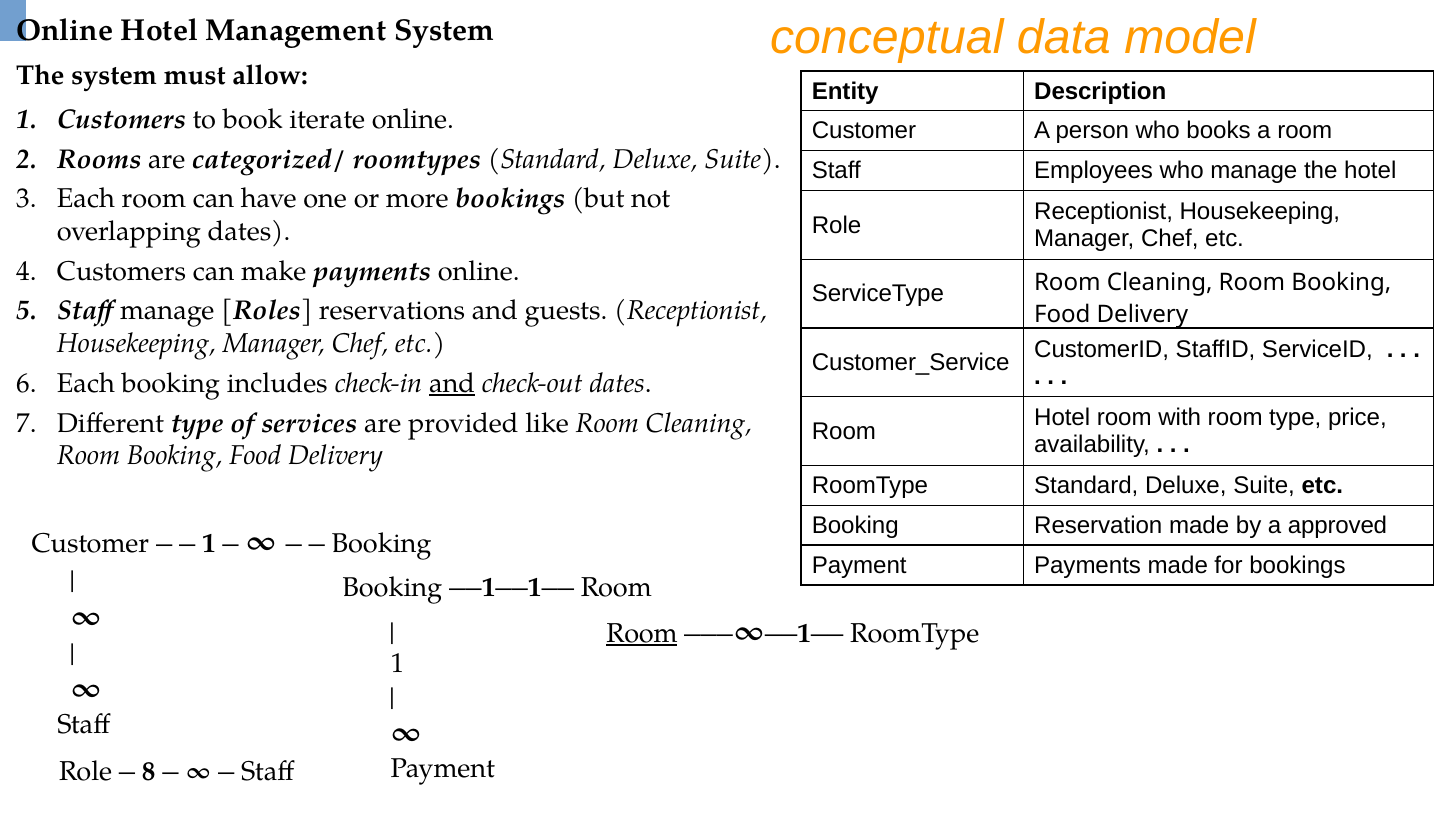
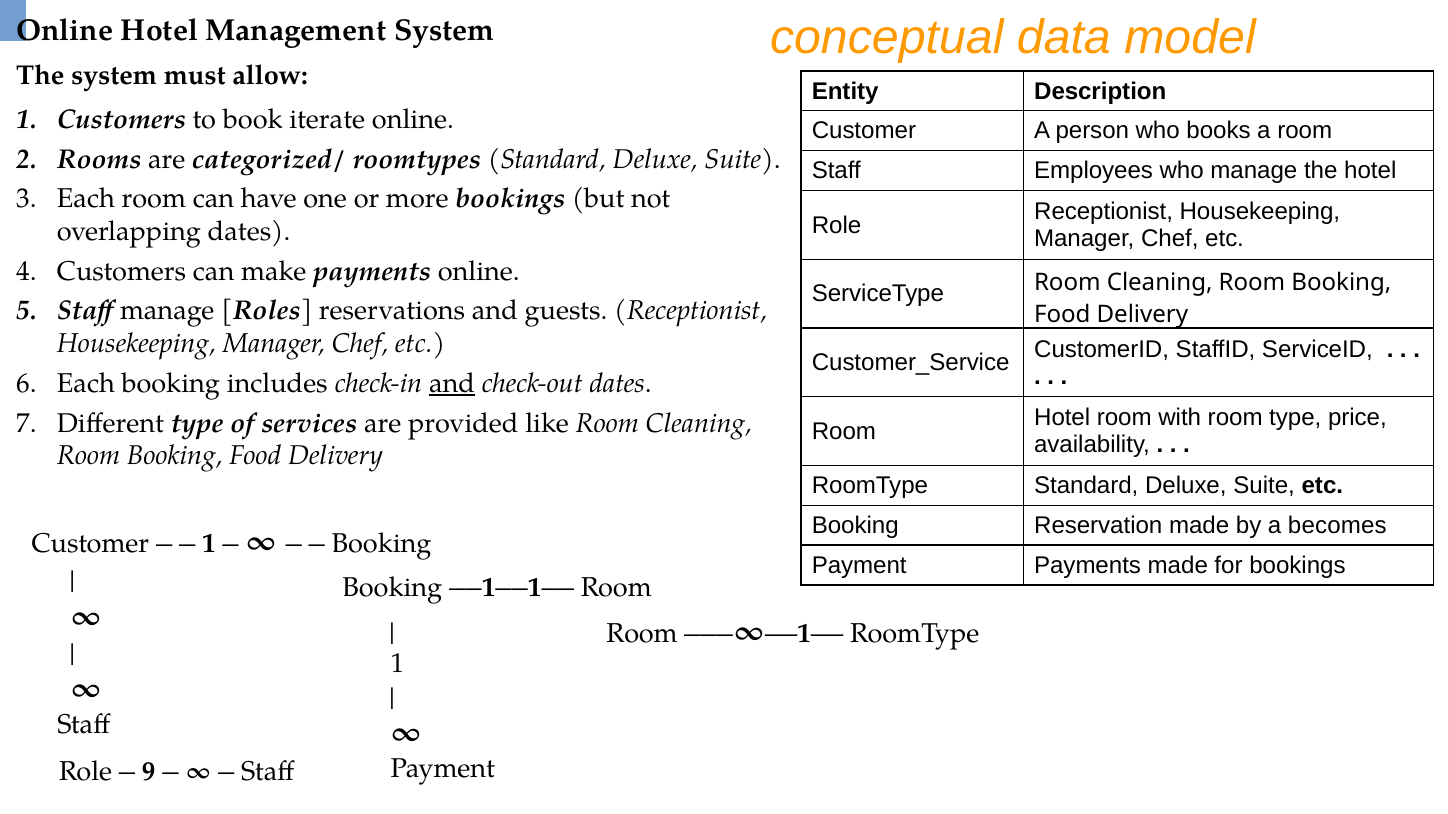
approved: approved -> becomes (1337, 526)
Room underline: present -> none (642, 634)
8: 8 -> 9 (149, 772)
